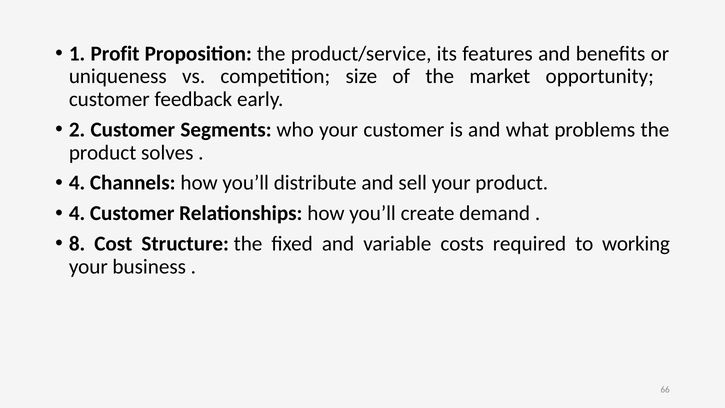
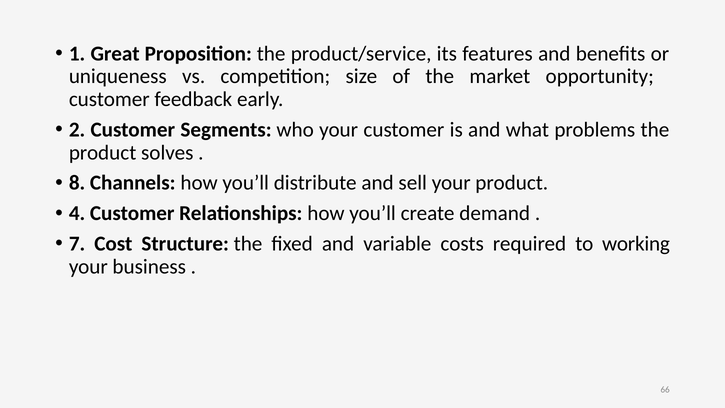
Profit: Profit -> Great (115, 54)
4: 4 -> 8 (77, 183)
8: 8 -> 7 (77, 244)
